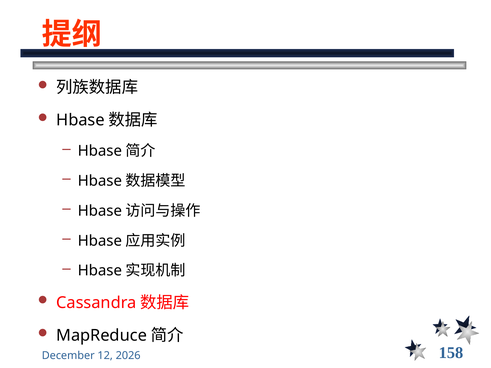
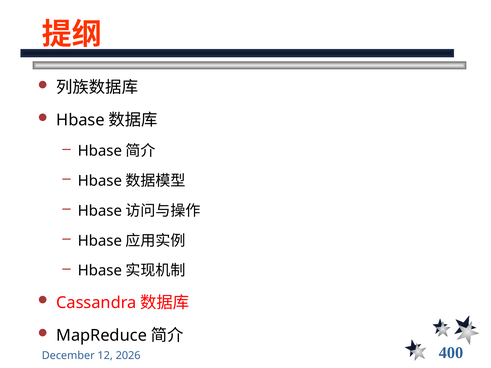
158: 158 -> 400 (451, 353)
